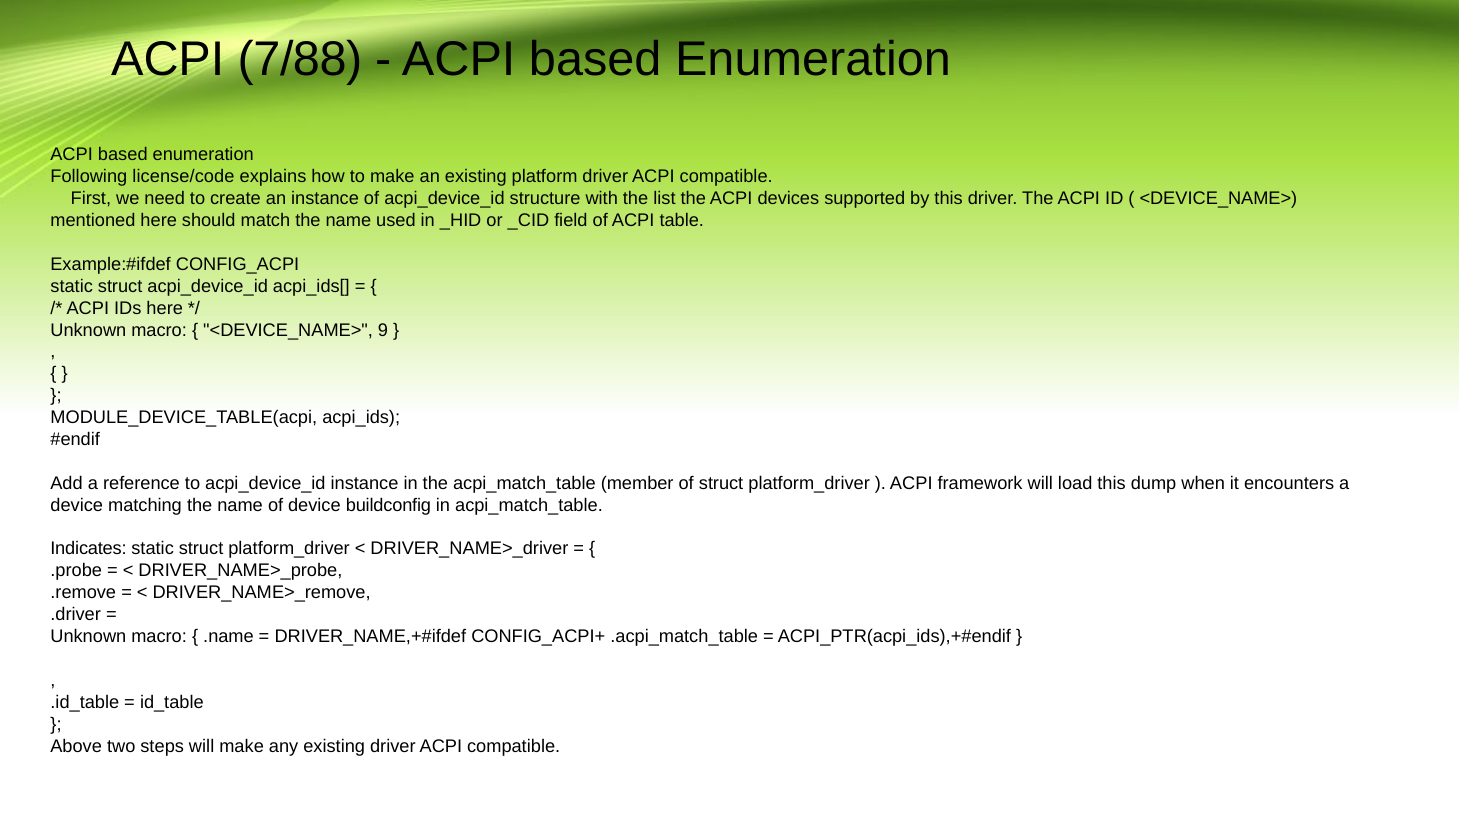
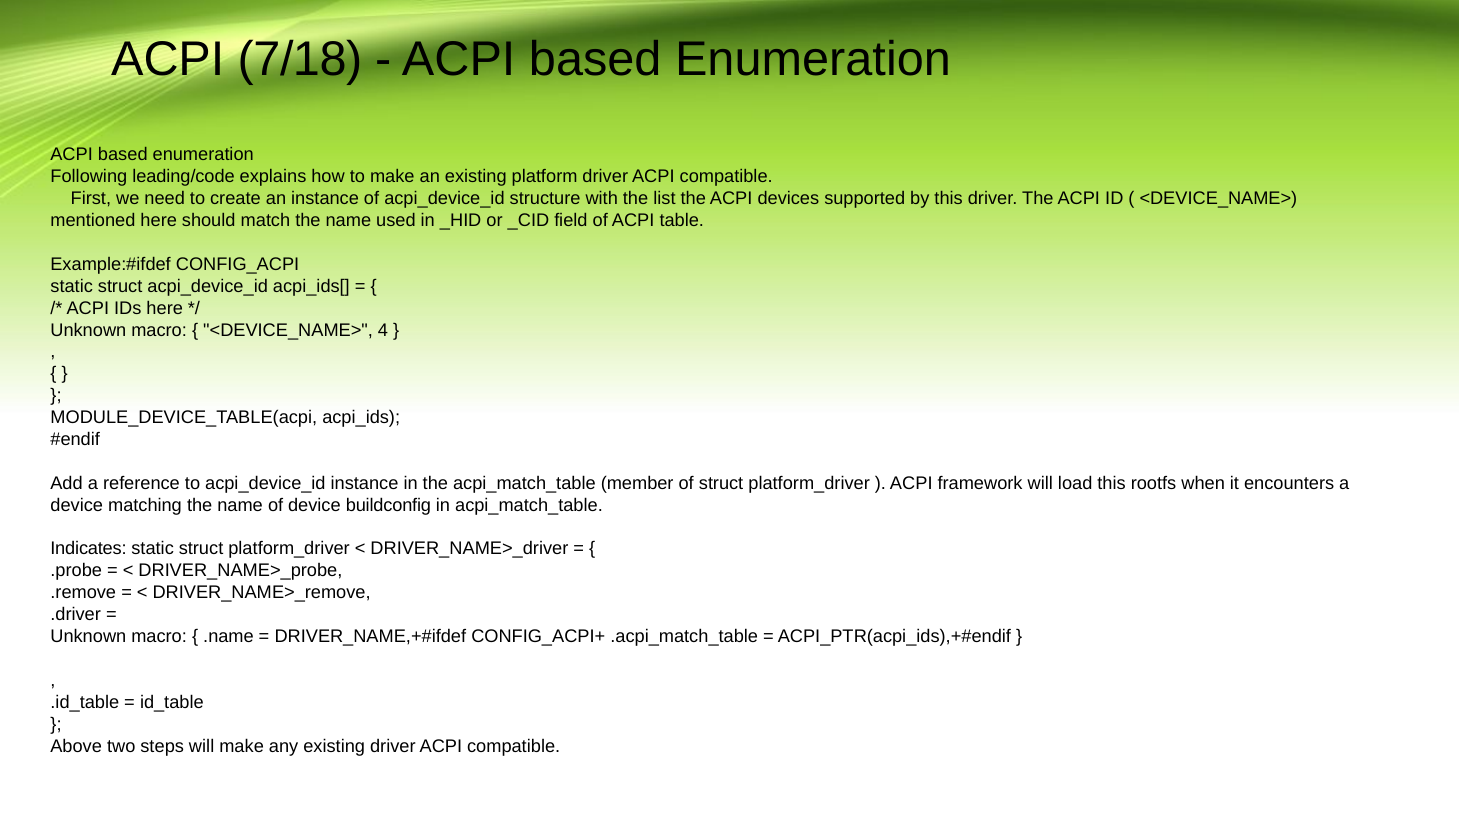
7/88: 7/88 -> 7/18 (300, 60)
license/code: license/code -> leading/code (184, 177)
9: 9 -> 4 (383, 330)
dump: dump -> rootfs (1154, 483)
